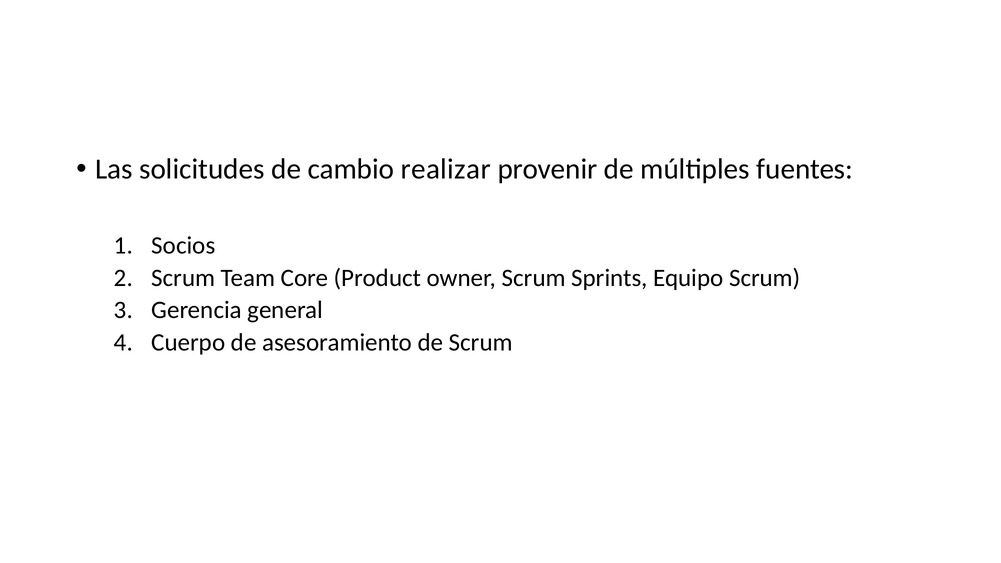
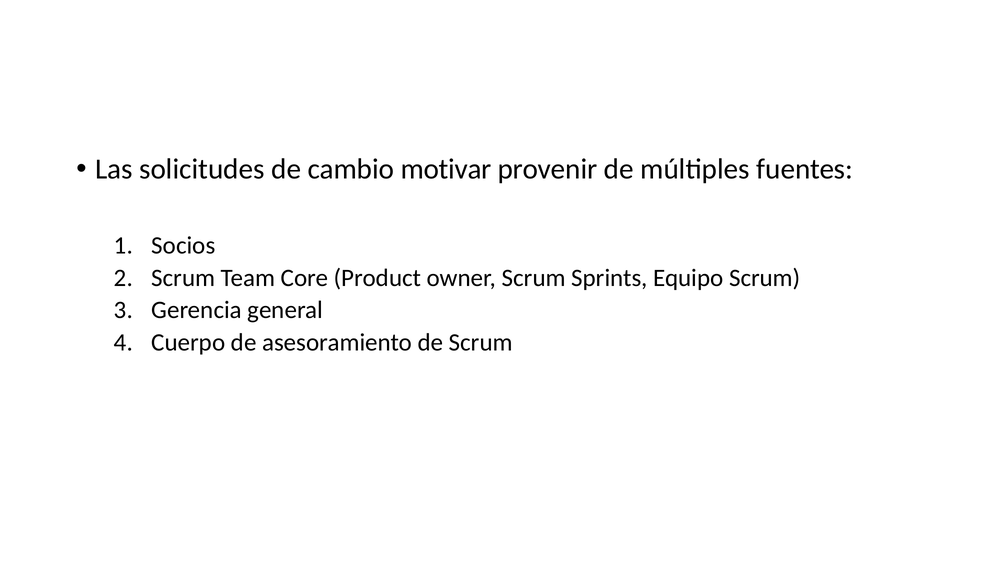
realizar: realizar -> motivar (446, 169)
